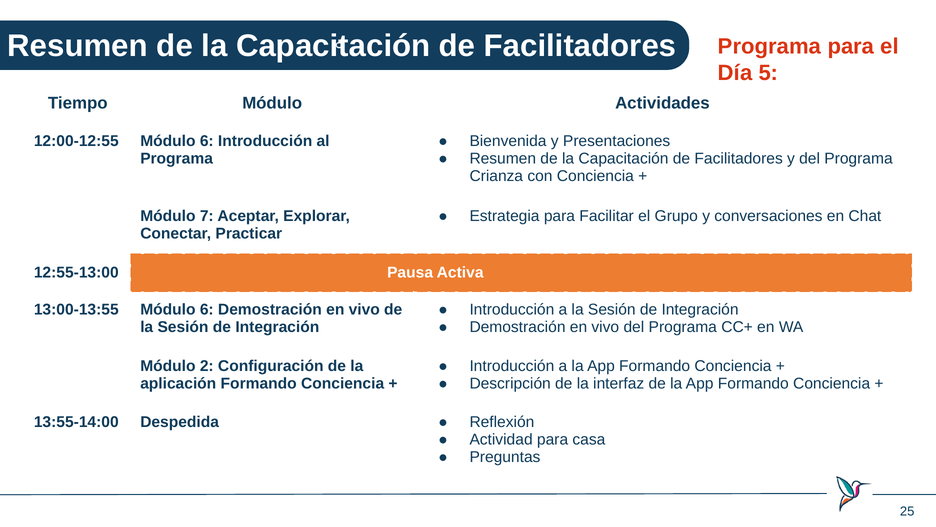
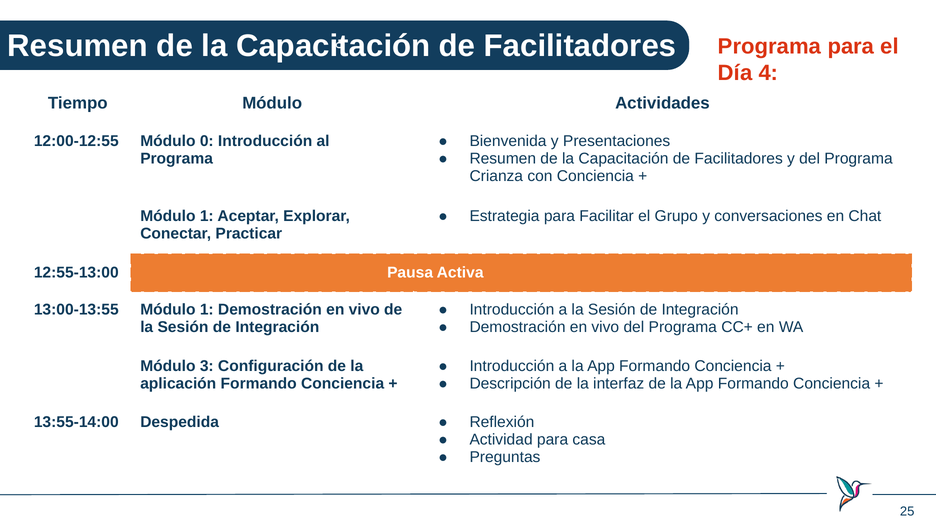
5: 5 -> 4 (768, 73)
12:00-12:55 Módulo 6: 6 -> 0 (207, 141)
7: 7 -> 1 (207, 216)
13:00-13:55 Módulo 6: 6 -> 1 (207, 310)
2: 2 -> 3 (207, 366)
